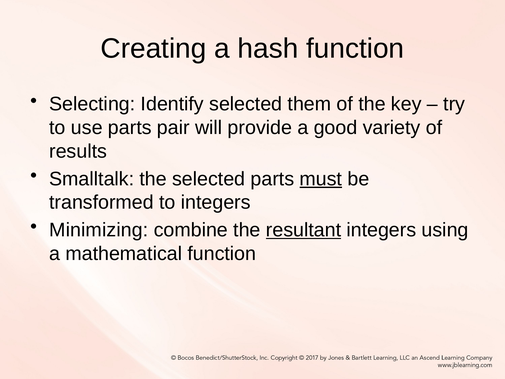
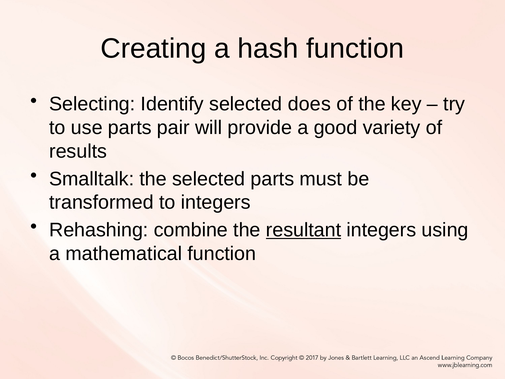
them: them -> does (309, 104)
must underline: present -> none (321, 179)
Minimizing: Minimizing -> Rehashing (99, 230)
